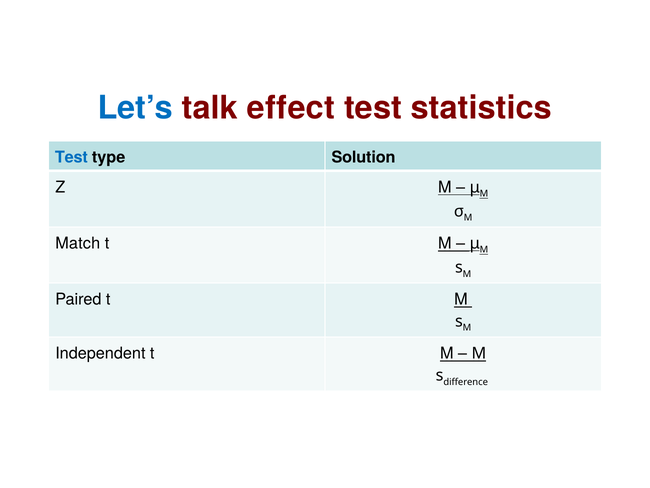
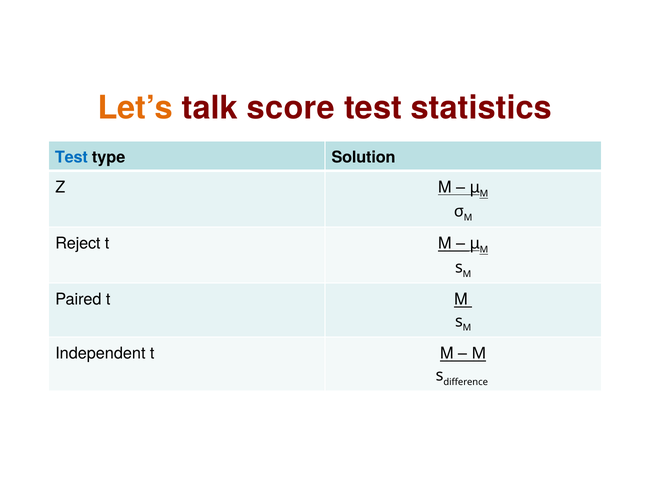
Let’s colour: blue -> orange (135, 108)
effect: effect -> score (291, 108)
Match: Match -> Reject (78, 243)
